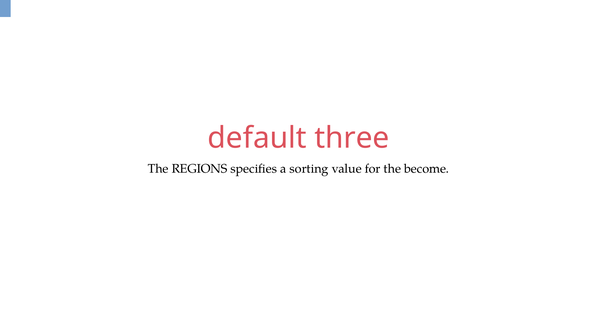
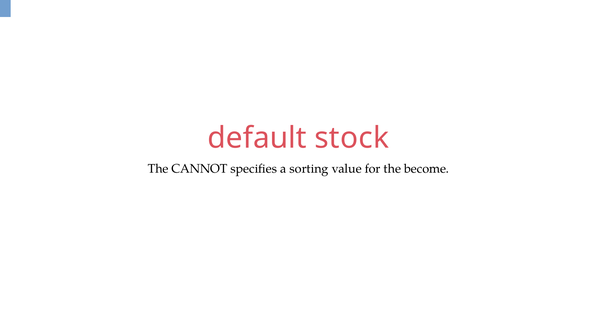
three: three -> stock (352, 138)
REGIONS: REGIONS -> CANNOT (200, 169)
